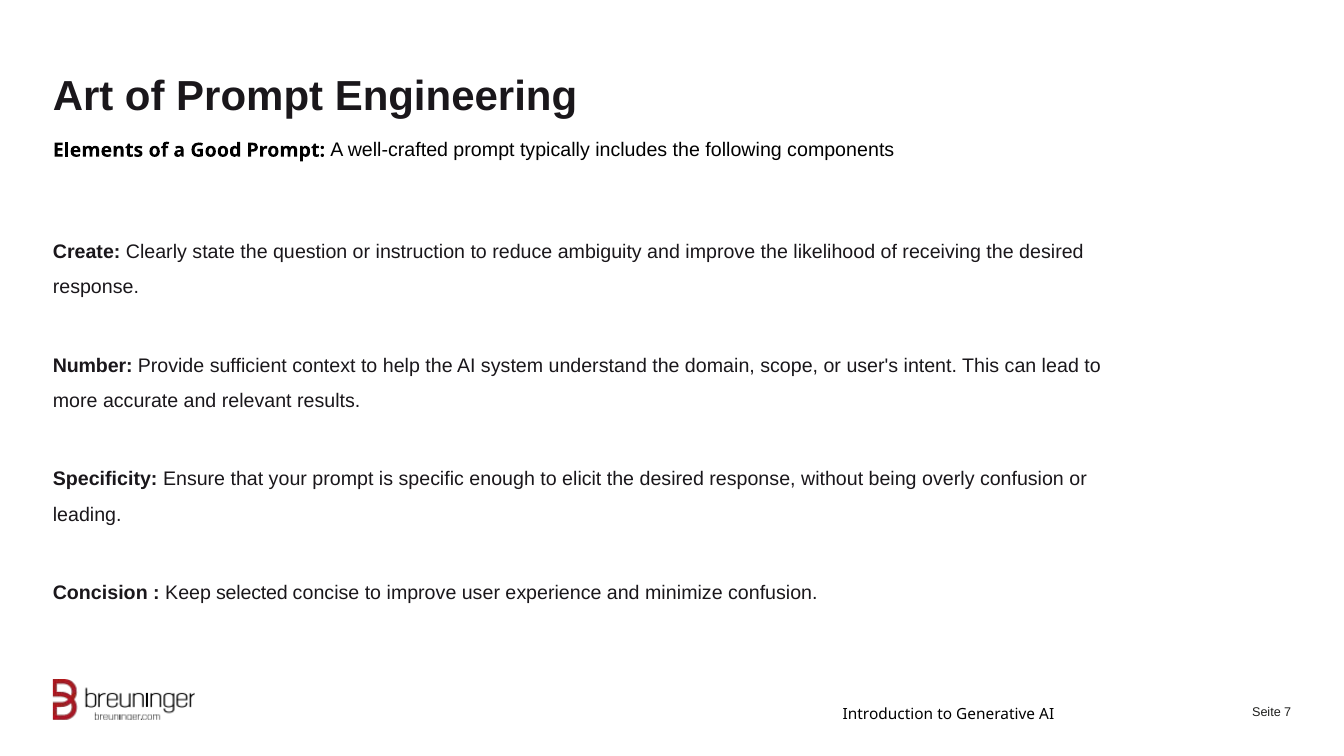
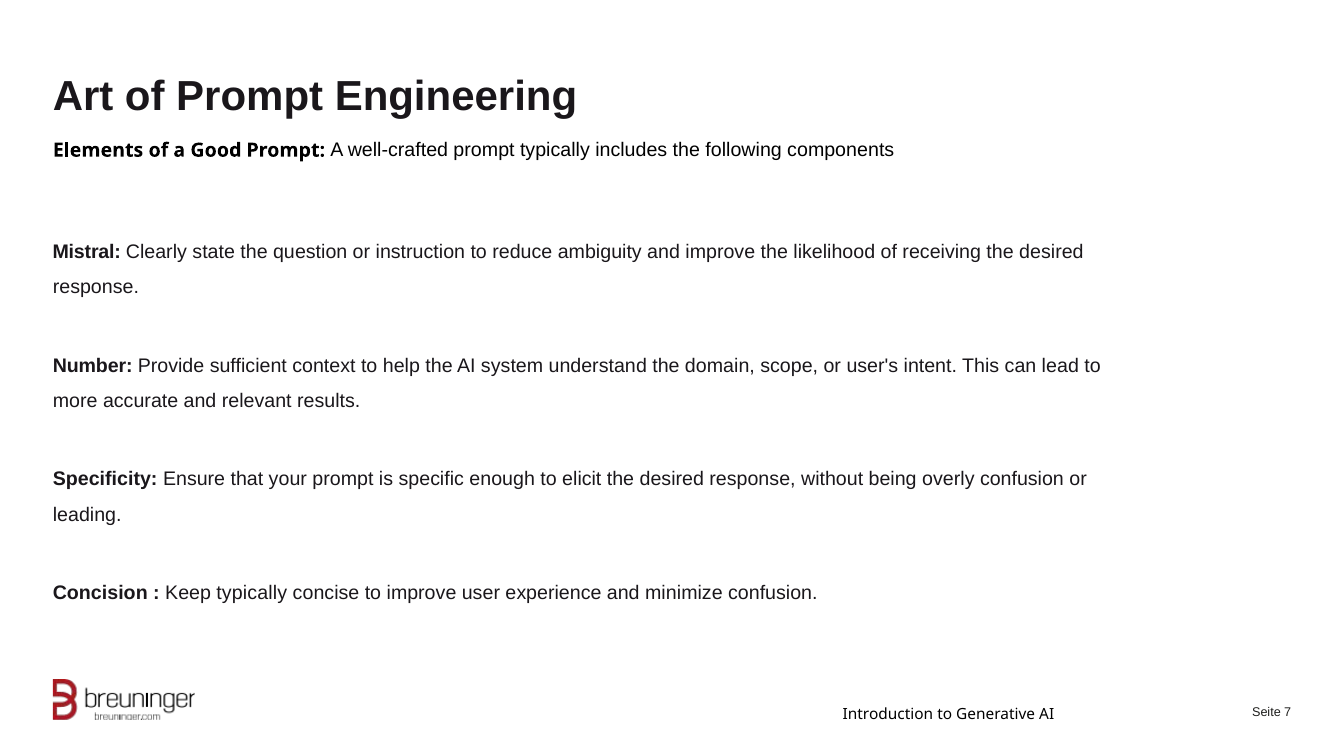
Create: Create -> Mistral (87, 252)
Keep selected: selected -> typically (252, 593)
